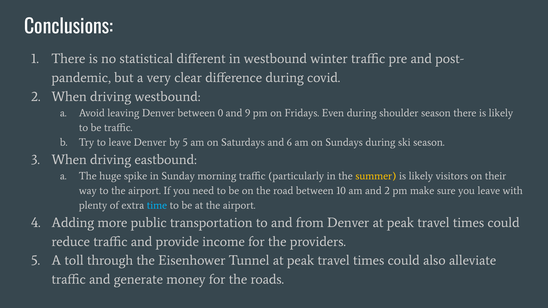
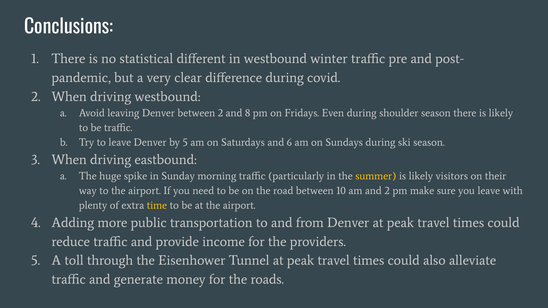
between 0: 0 -> 2 (220, 113)
9: 9 -> 8 (248, 113)
time colour: light blue -> yellow (157, 205)
